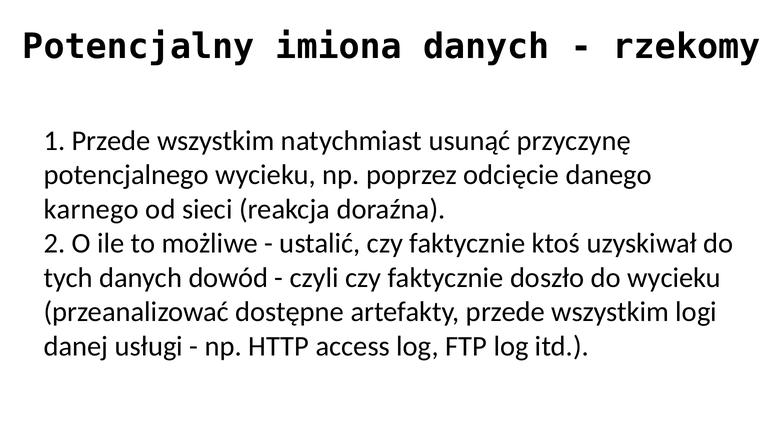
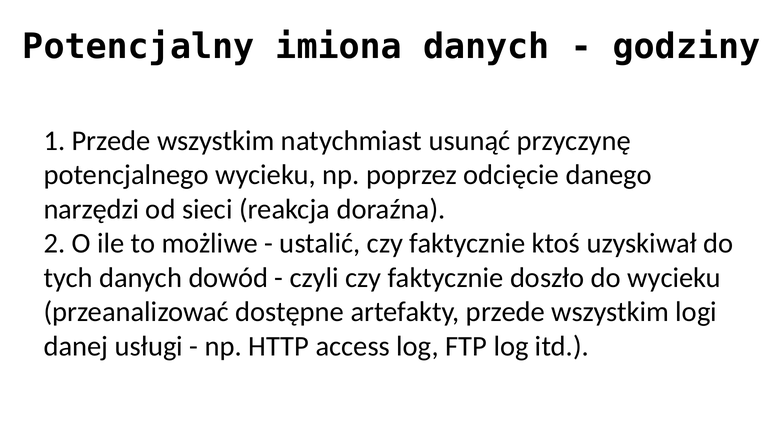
rzekomy: rzekomy -> godziny (687, 47)
karnego: karnego -> narzędzi (91, 209)
